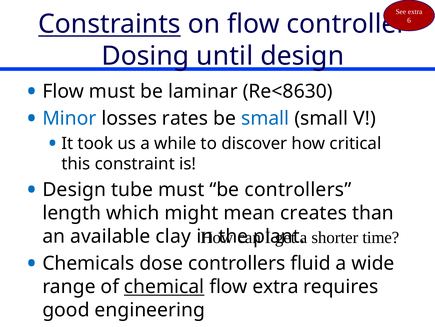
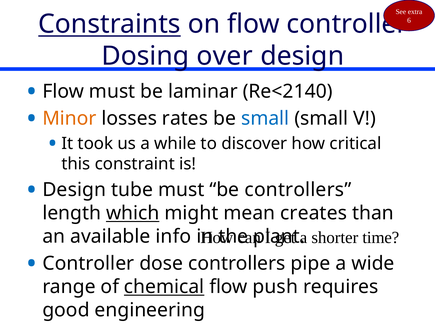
until: until -> over (225, 56)
Re<8630: Re<8630 -> Re<2140 (288, 91)
Minor colour: blue -> orange (69, 118)
which underline: none -> present (133, 213)
clay: clay -> info (173, 236)
Chemicals: Chemicals -> Controller (88, 263)
fluid: fluid -> pipe (311, 263)
flow extra: extra -> push (275, 286)
